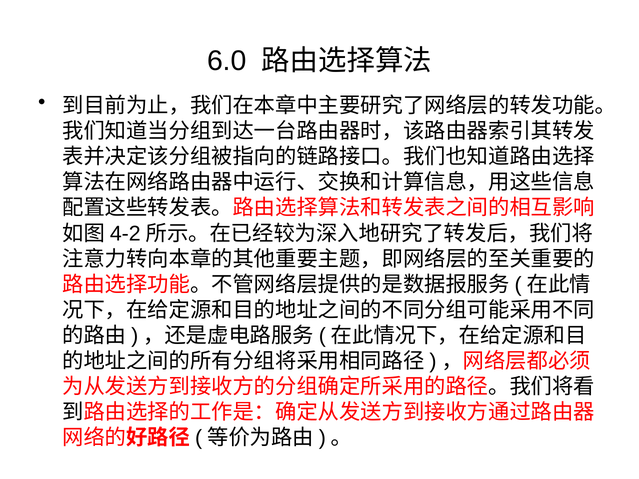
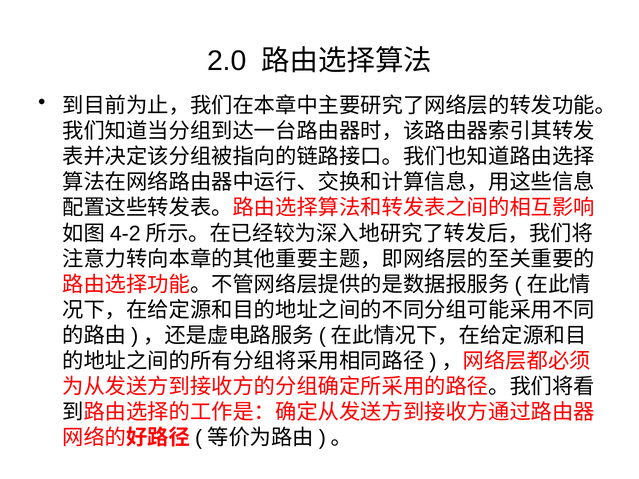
6.0: 6.0 -> 2.0 (227, 61)
